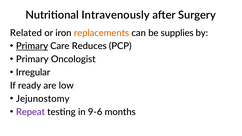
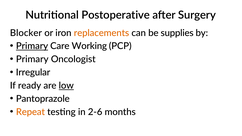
Intravenously: Intravenously -> Postoperative (116, 15)
Related: Related -> Blocker (26, 33)
Reduces: Reduces -> Working (89, 46)
low underline: none -> present (66, 86)
Jejunostomy: Jejunostomy -> Pantoprazole (43, 99)
Repeat colour: purple -> orange (30, 112)
9-6: 9-6 -> 2-6 (95, 112)
